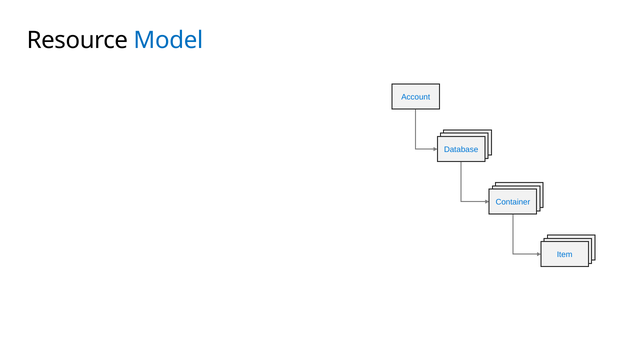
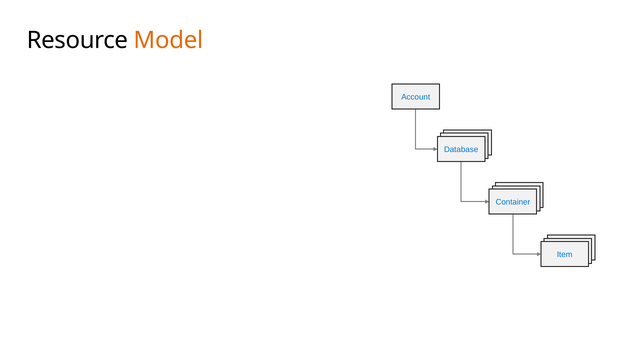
Model colour: blue -> orange (168, 40)
